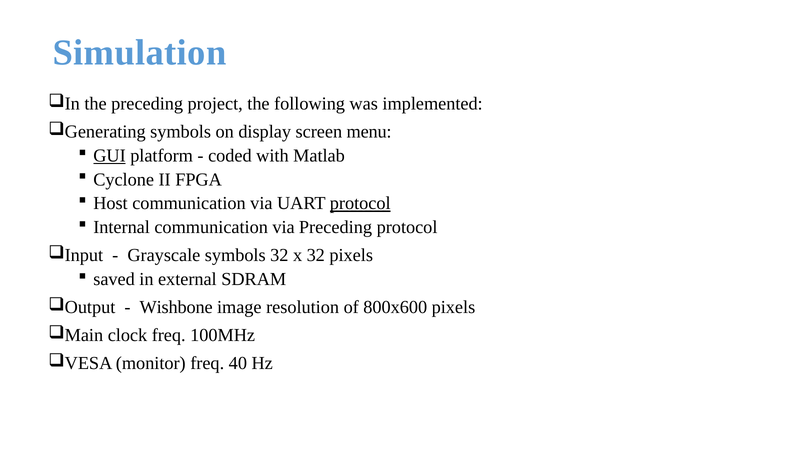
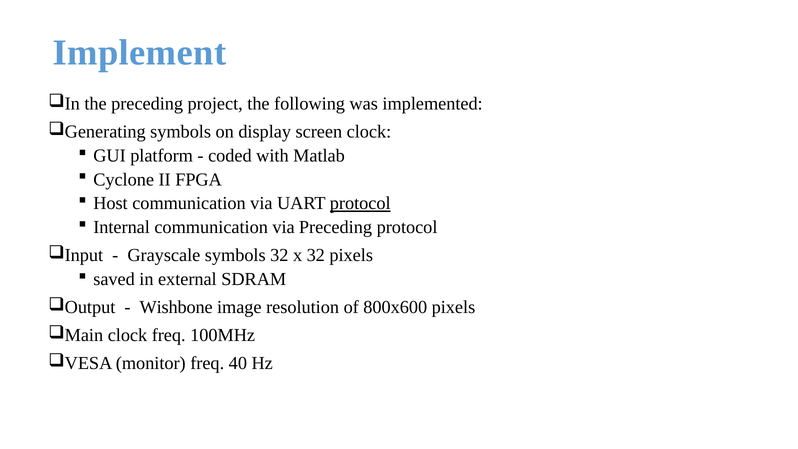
Simulation: Simulation -> Implement (140, 52)
screen menu: menu -> clock (369, 132)
GUI underline: present -> none (110, 156)
